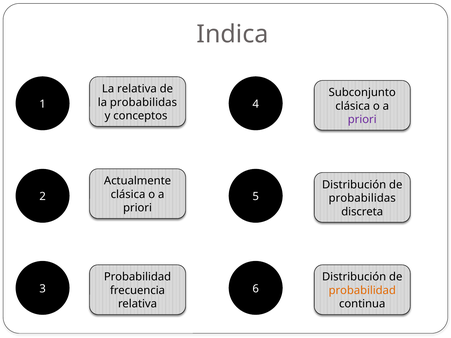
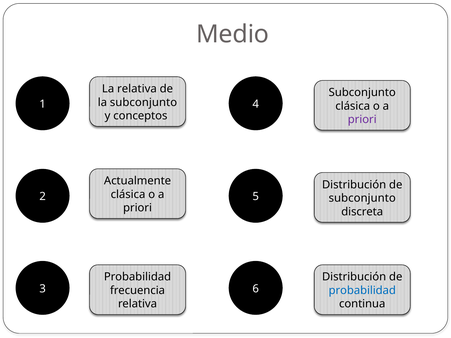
Indica: Indica -> Medio (233, 34)
la probabilidas: probabilidas -> subconjunto (143, 102)
probabilidas: probabilidas -> subconjunto (362, 198)
probabilidad colour: orange -> blue (362, 291)
